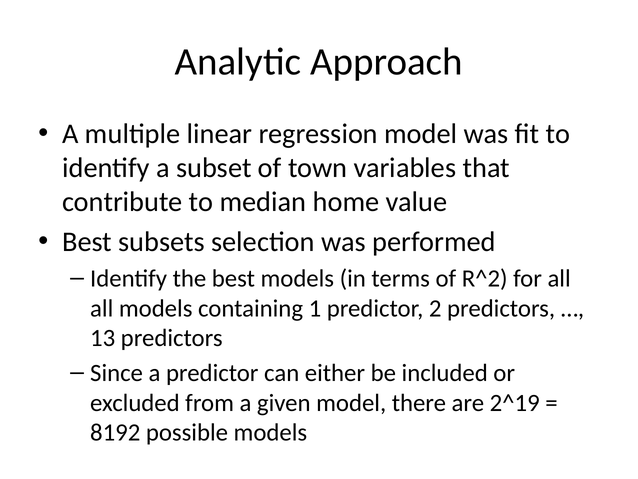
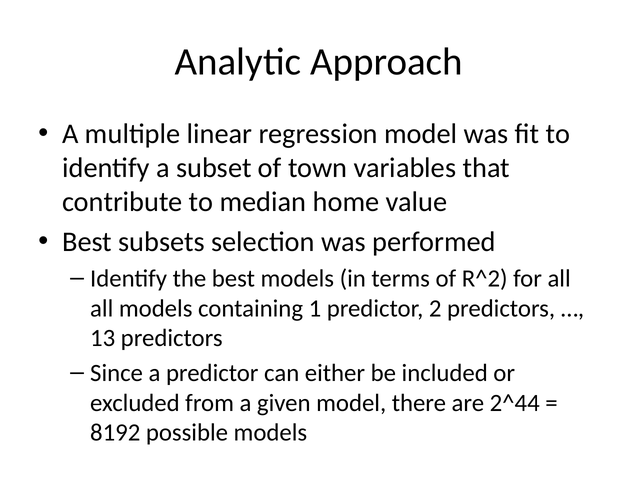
2^19: 2^19 -> 2^44 (515, 402)
